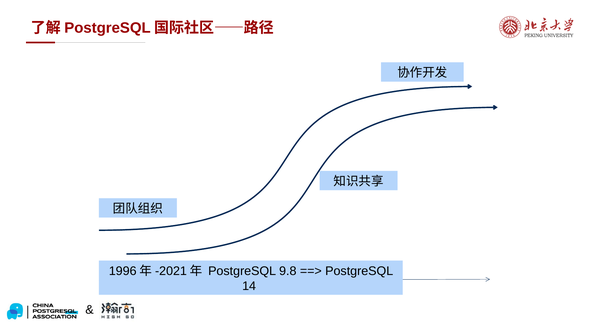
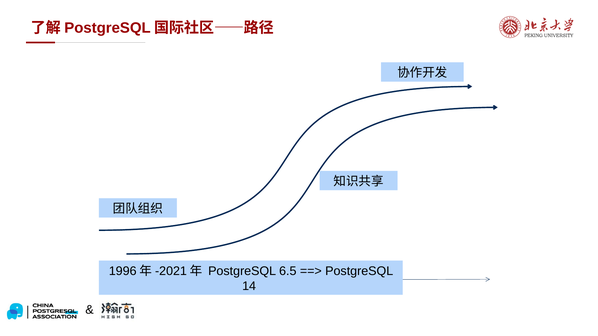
9.8: 9.8 -> 6.5 (288, 271)
